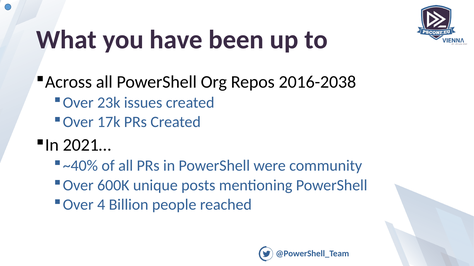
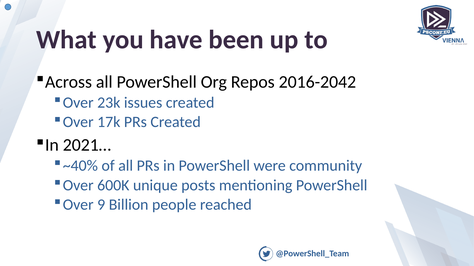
2016-2038: 2016-2038 -> 2016-2042 (317, 82)
4: 4 -> 9 (101, 205)
